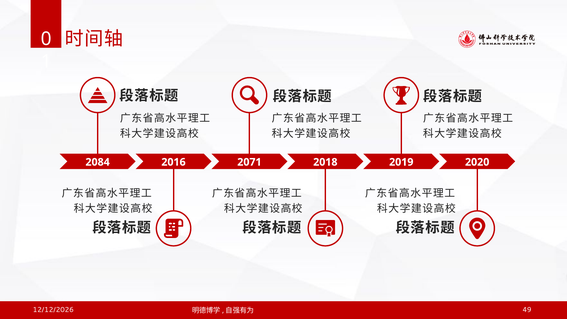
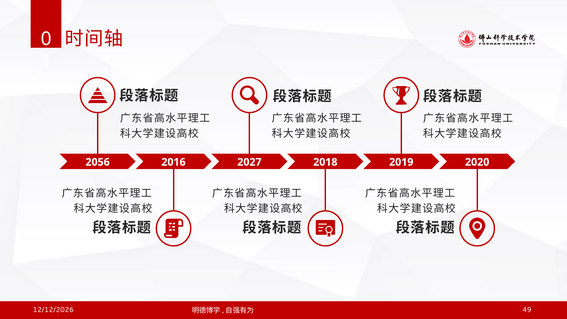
2084: 2084 -> 2056 (98, 162)
2071: 2071 -> 2027 (249, 162)
